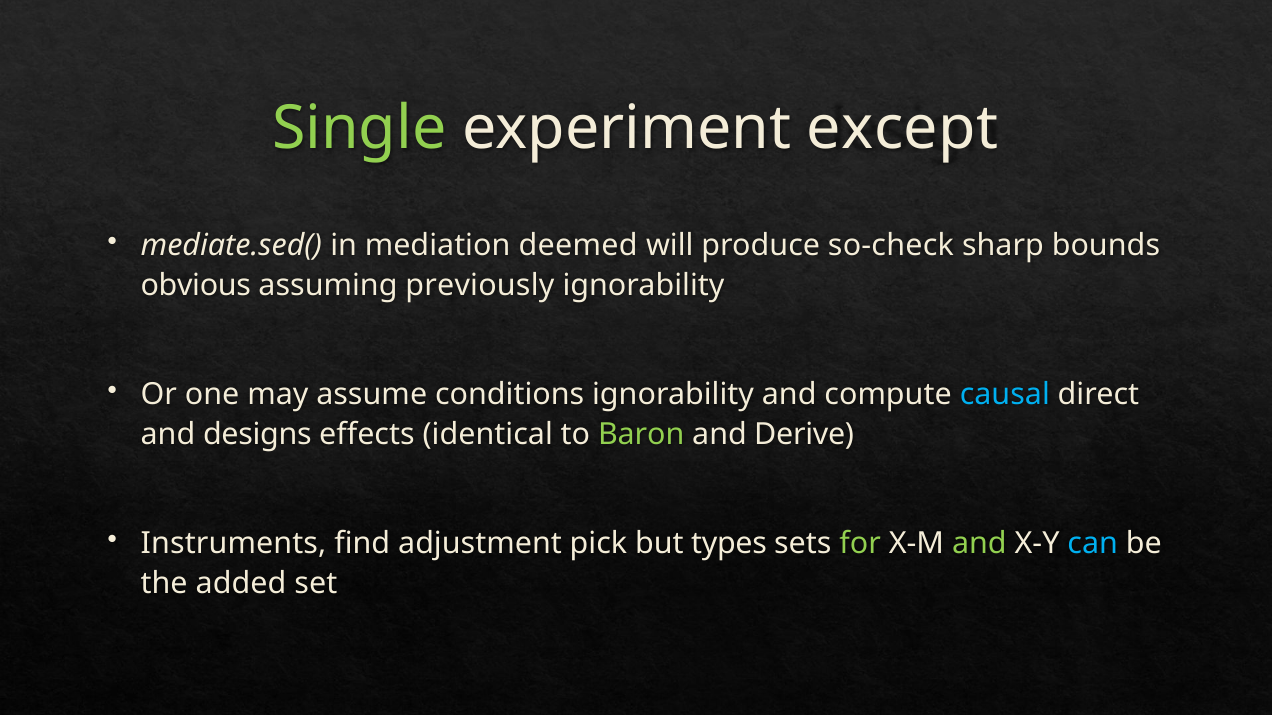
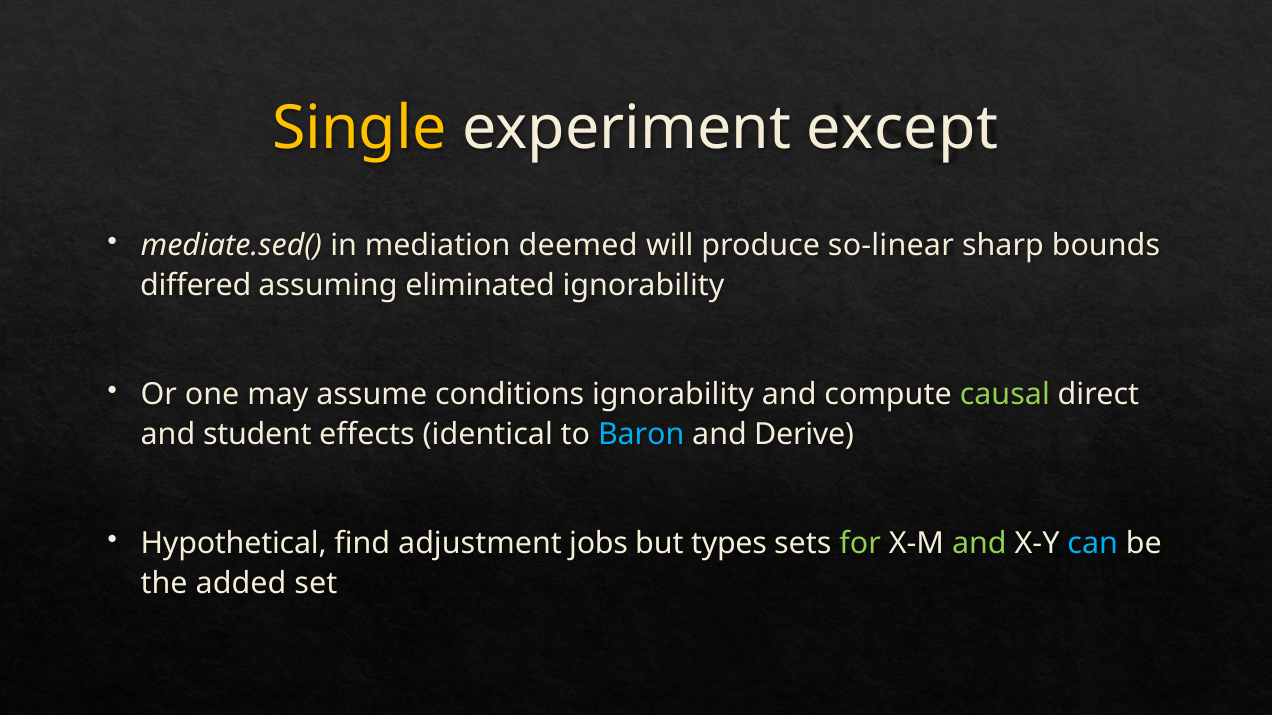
Single colour: light green -> yellow (359, 129)
so-check: so-check -> so-linear (891, 245)
obvious: obvious -> differed (196, 286)
previously: previously -> eliminated (480, 286)
causal colour: light blue -> light green (1005, 395)
designs: designs -> student (257, 435)
Baron colour: light green -> light blue (641, 435)
Instruments: Instruments -> Hypothetical (234, 544)
pick: pick -> jobs (599, 544)
